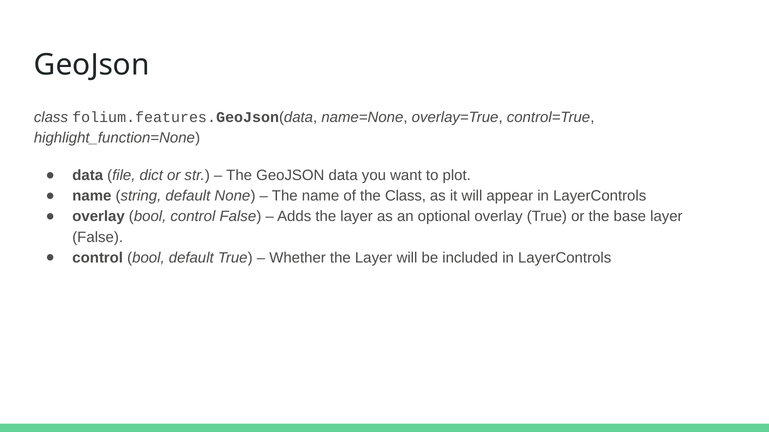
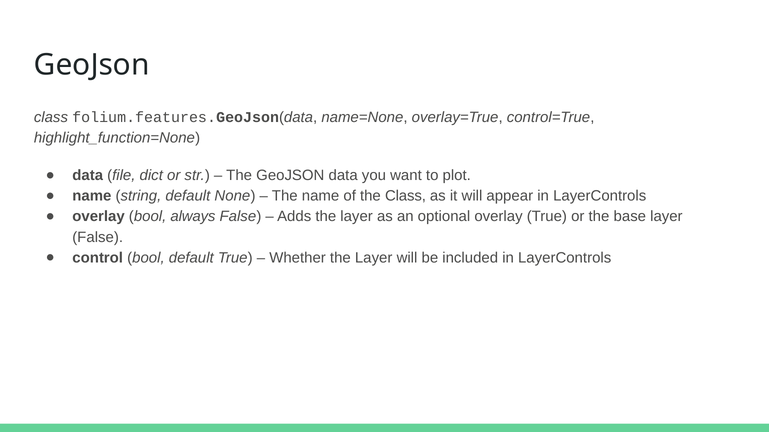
bool control: control -> always (193, 217)
